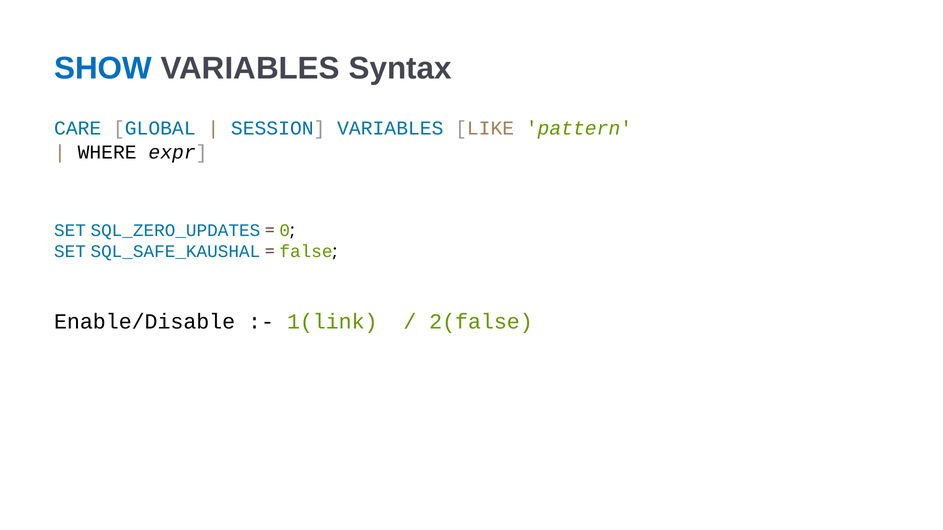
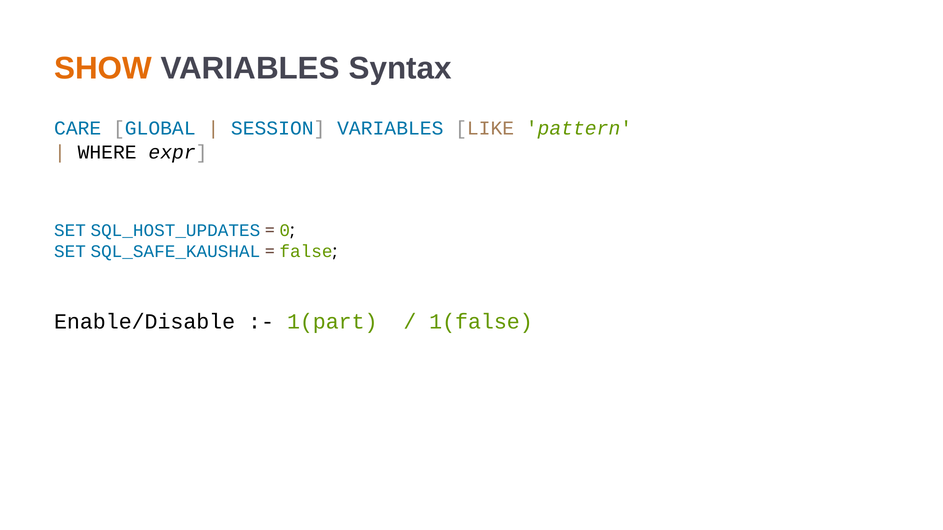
SHOW colour: blue -> orange (103, 68)
SQL_ZERO_UPDATES: SQL_ZERO_UPDATES -> SQL_HOST_UPDATES (175, 230)
1(link: 1(link -> 1(part (332, 322)
2(false: 2(false -> 1(false (481, 322)
